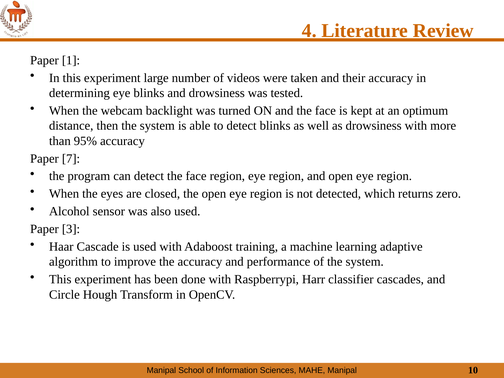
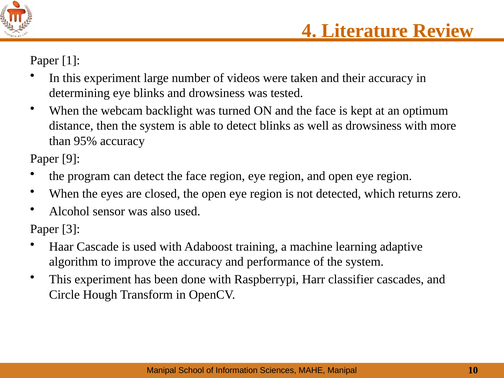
7: 7 -> 9 (71, 159)
